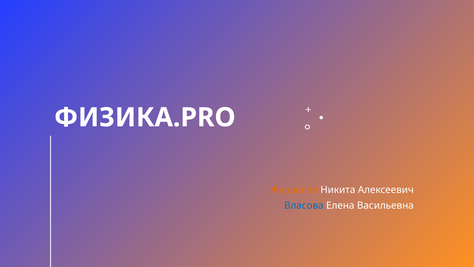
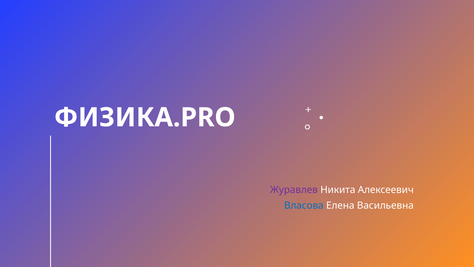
Журавлев colour: orange -> purple (294, 190)
